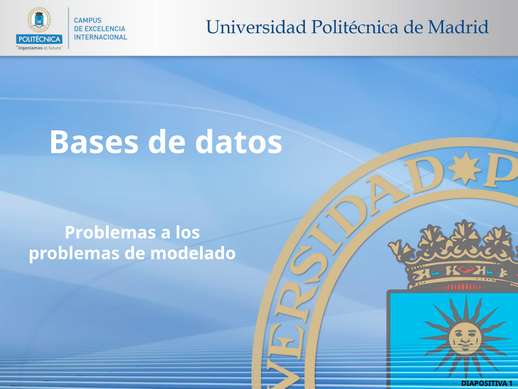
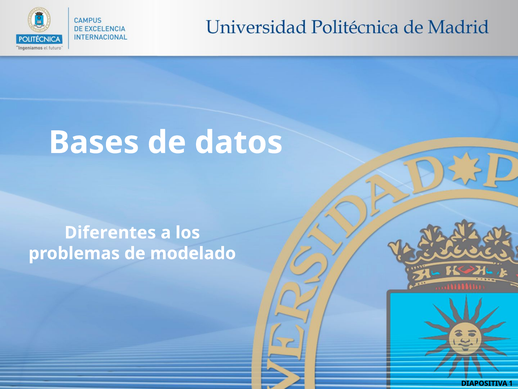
Problemas: Problemas -> Diferentes (110, 232)
